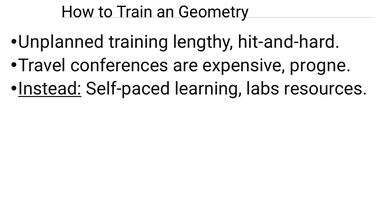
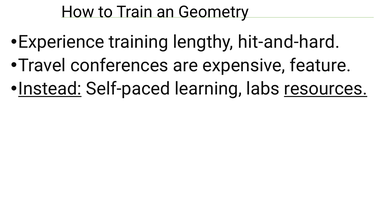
Unplanned: Unplanned -> Experience (61, 42)
progne: progne -> feature (320, 66)
resources underline: none -> present (326, 89)
